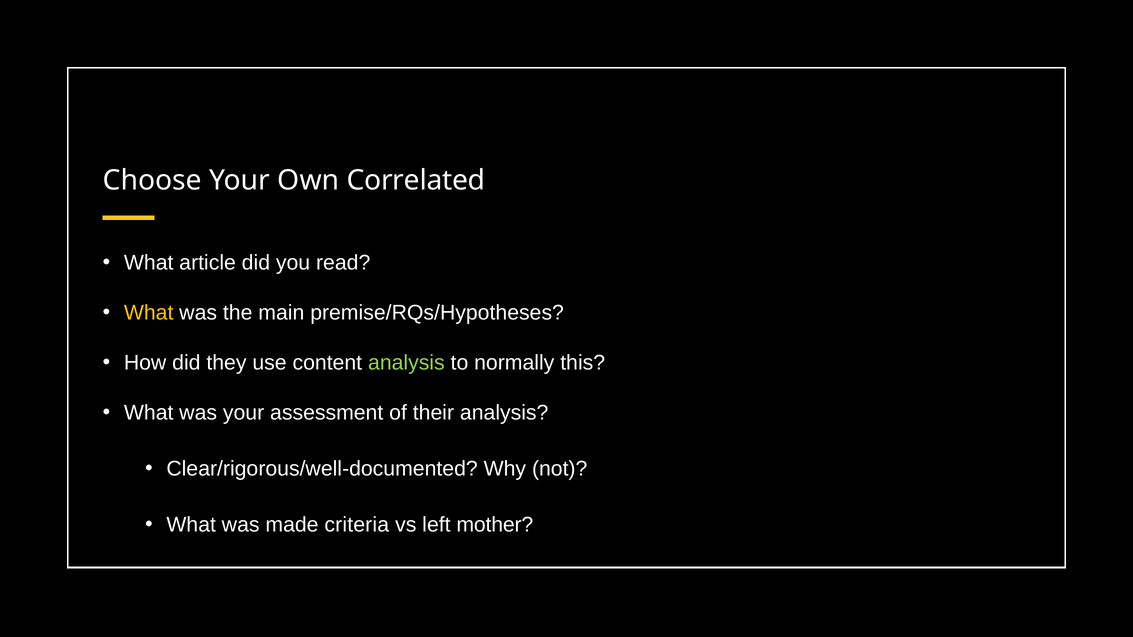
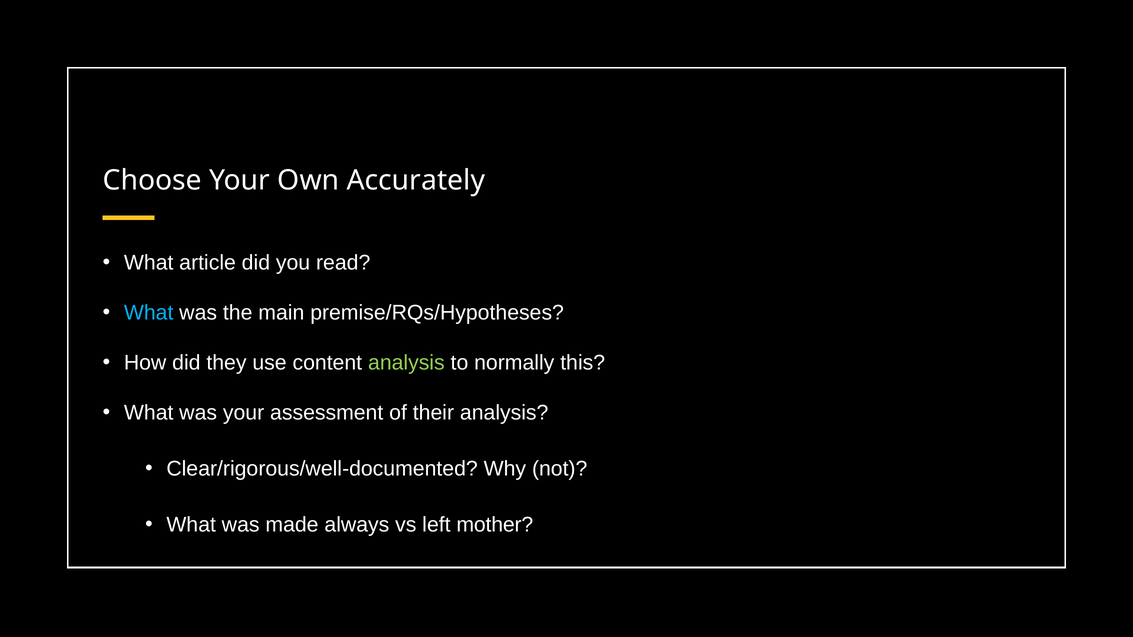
Correlated: Correlated -> Accurately (416, 181)
What colour: yellow -> light blue (149, 313)
criteria: criteria -> always (357, 525)
